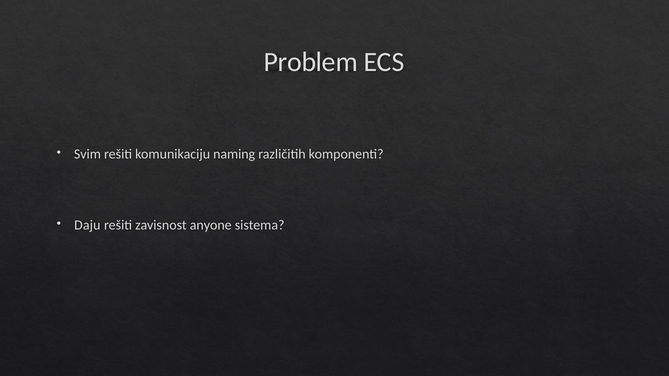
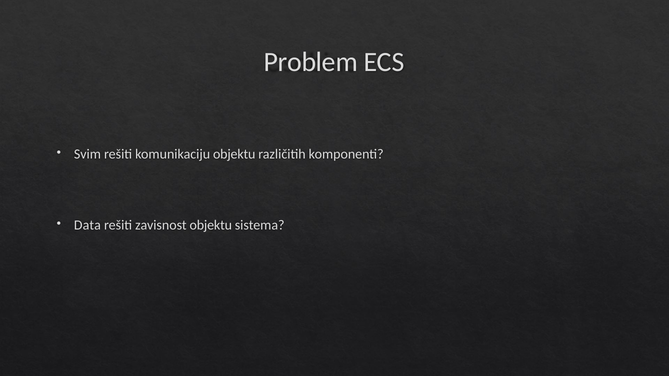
komunikaciju naming: naming -> objektu (234, 154)
Daju: Daju -> Data (87, 225)
zavisnost anyone: anyone -> objektu (211, 225)
